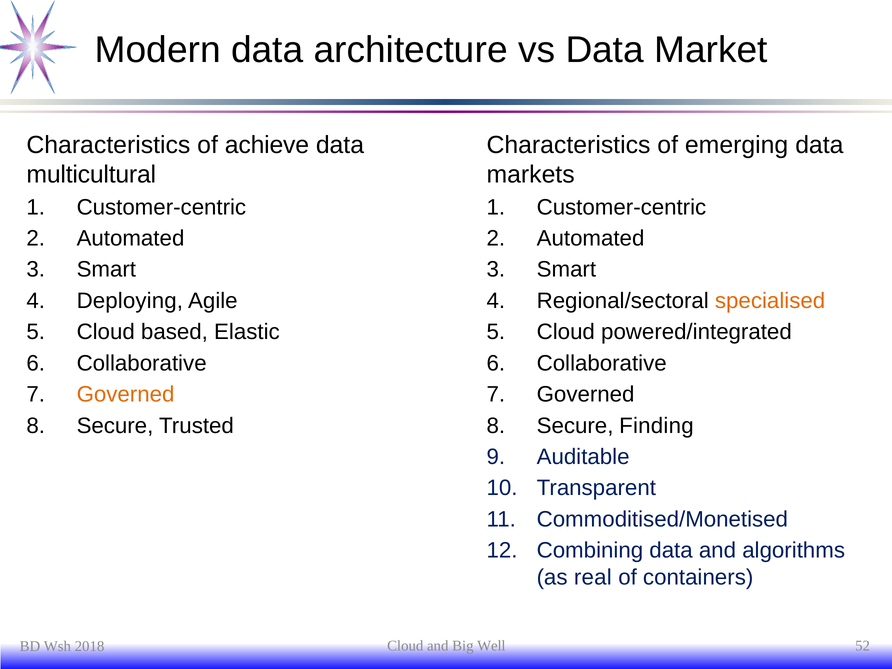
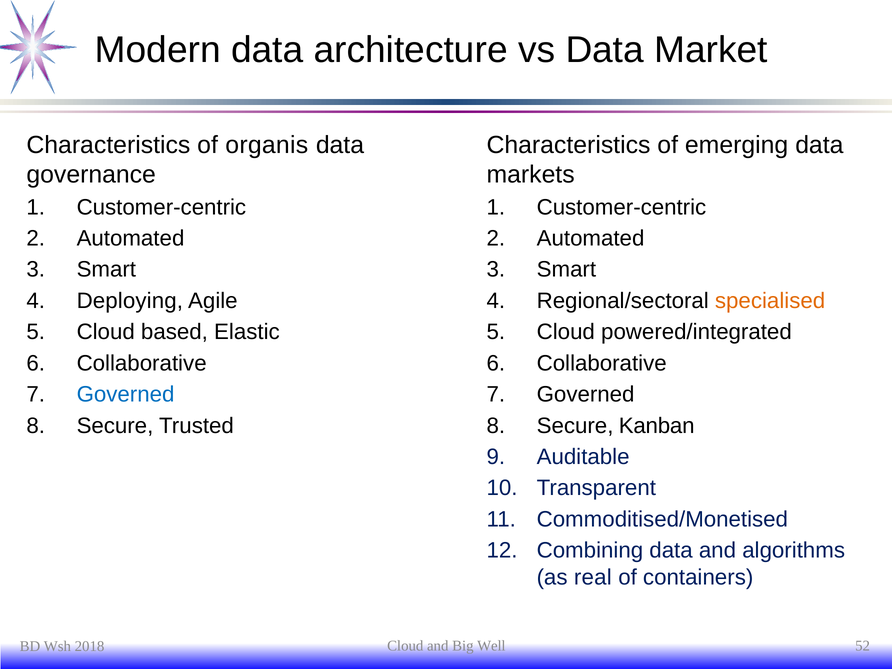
achieve: achieve -> organis (267, 145)
multicultural: multicultural -> governance (91, 175)
Governed colour: orange -> blue (126, 394)
Finding: Finding -> Kanban (657, 426)
